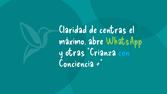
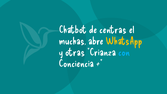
Claridad: Claridad -> Chatbot (73, 30)
máximo: máximo -> muchas (73, 41)
WhatsApp colour: light green -> yellow (124, 41)
